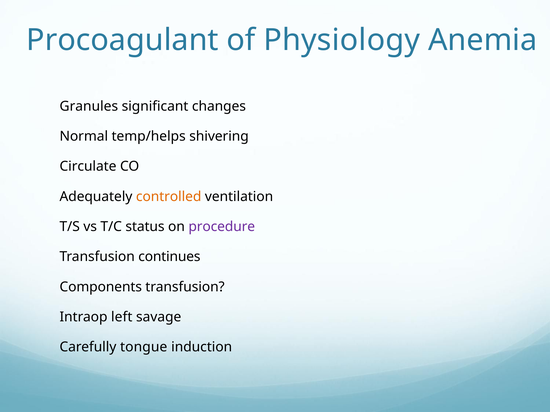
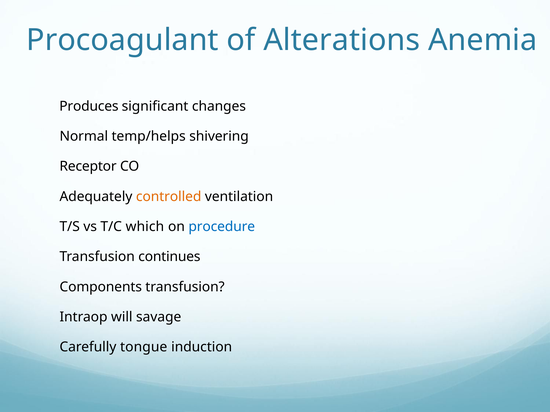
Physiology: Physiology -> Alterations (342, 40)
Granules: Granules -> Produces (89, 106)
Circulate: Circulate -> Receptor (88, 167)
status: status -> which (145, 227)
procedure colour: purple -> blue (222, 227)
left: left -> will (122, 317)
